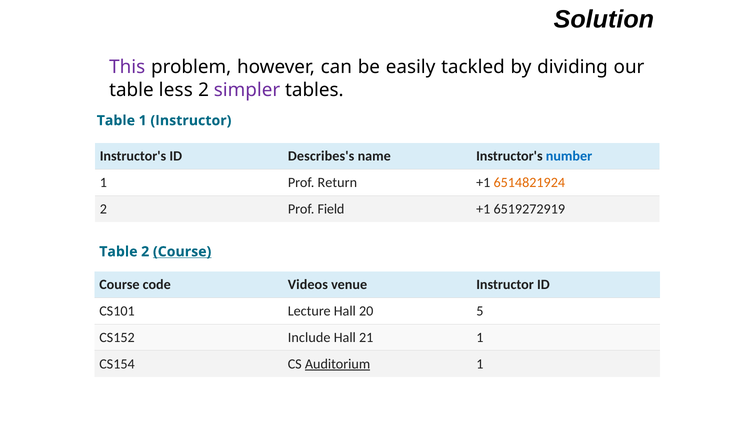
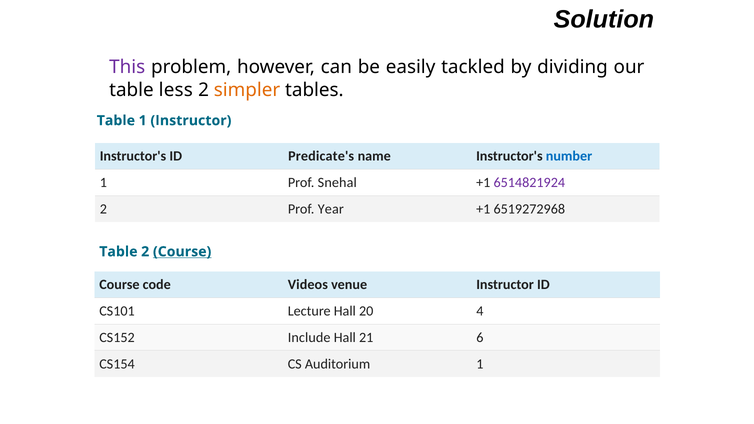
simpler colour: purple -> orange (247, 90)
Describes's: Describes's -> Predicate's (321, 156)
Return: Return -> Snehal (337, 183)
6514821924 colour: orange -> purple (529, 183)
Field: Field -> Year (331, 209)
6519272919: 6519272919 -> 6519272968 (529, 209)
5: 5 -> 4 (480, 311)
21 1: 1 -> 6 (480, 338)
Auditorium underline: present -> none (338, 364)
